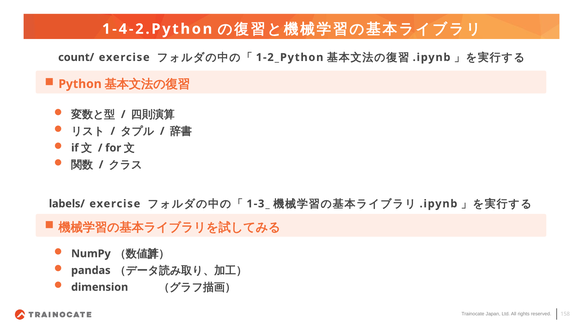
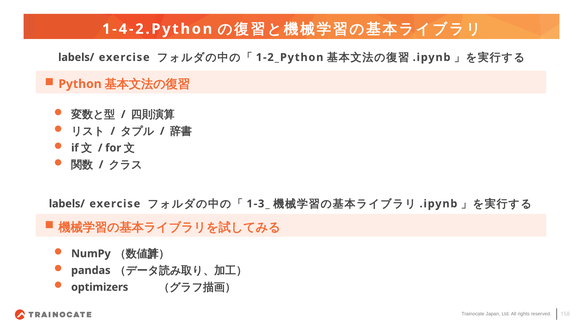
count/: count/ -> labels/ (76, 57)
dimension: dimension -> optimizers (100, 287)
